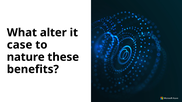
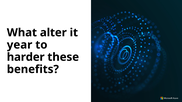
case: case -> year (20, 45)
nature: nature -> harder (26, 57)
